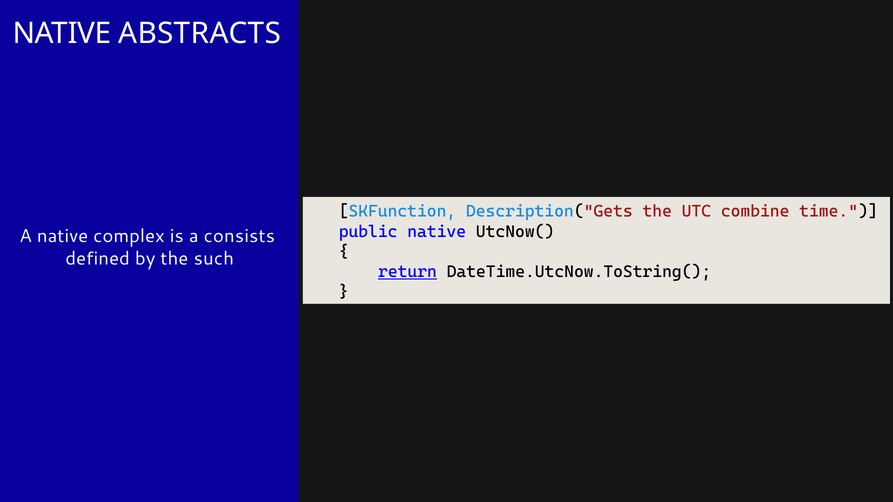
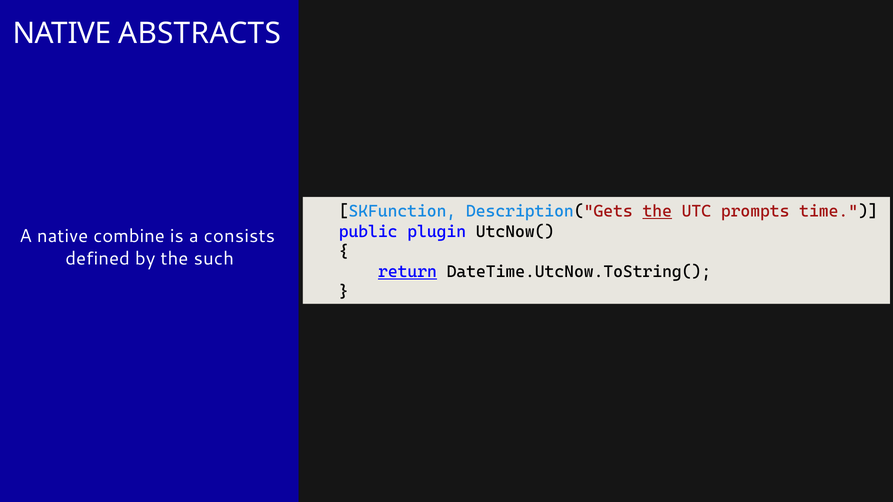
the underline: none -> present (657, 212)
combine: combine -> prompts (755, 212)
public native: native -> plugin (437, 232)
complex: complex -> combine (129, 236)
